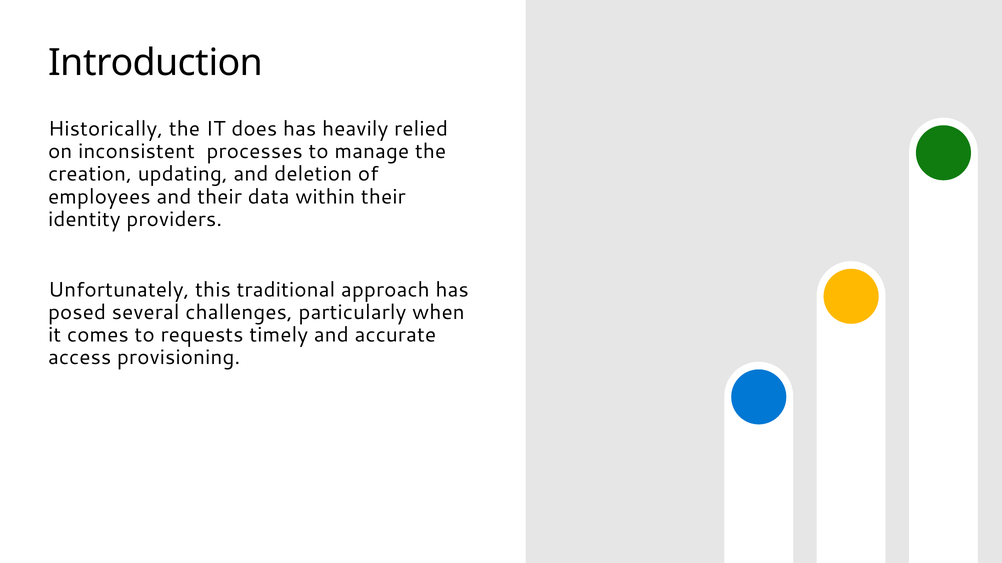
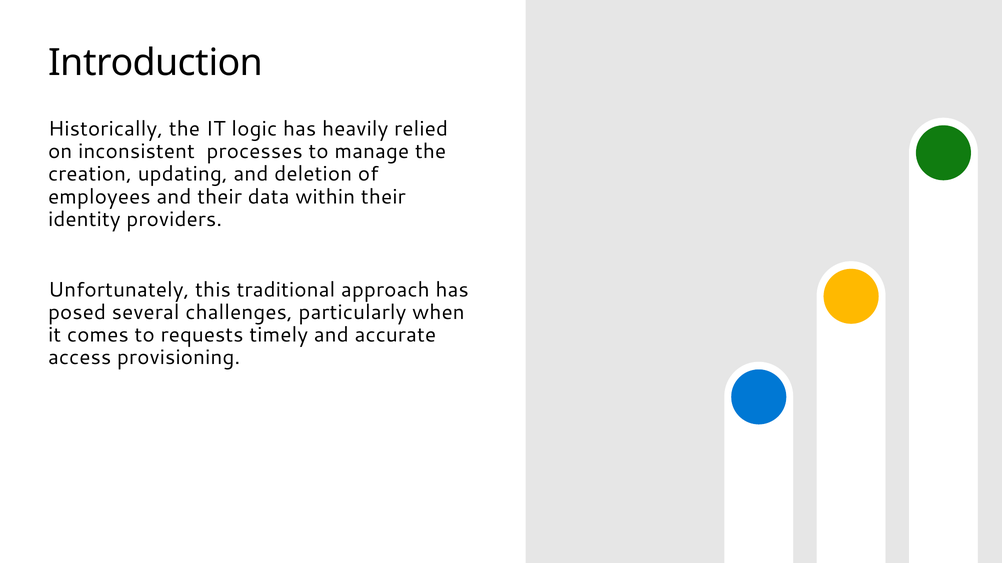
does: does -> logic (254, 129)
